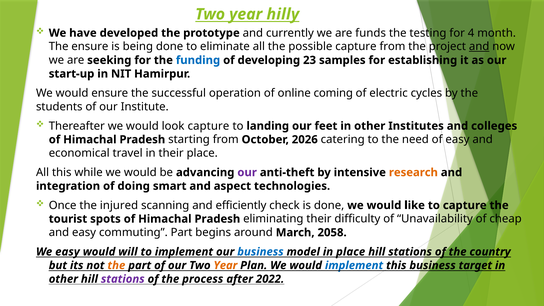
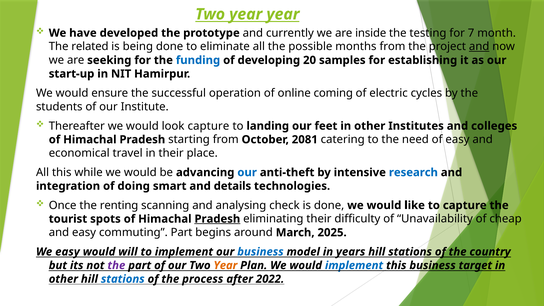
year hilly: hilly -> year (283, 14)
funds: funds -> inside (371, 33)
4: 4 -> 7 (471, 33)
The ensure: ensure -> related (90, 47)
possible capture: capture -> months (356, 47)
23: 23 -> 20 (310, 60)
2026: 2026 -> 2081 (305, 140)
our colour: purple -> blue (247, 172)
research colour: orange -> blue (413, 172)
aspect: aspect -> details (232, 186)
injured: injured -> renting (119, 205)
efficiently: efficiently -> analysing (241, 205)
Pradesh underline: none -> present (217, 219)
2058: 2058 -> 2025 (332, 233)
in place: place -> years (351, 252)
the colour: orange -> purple (116, 265)
stations colour: purple -> blue (123, 279)
